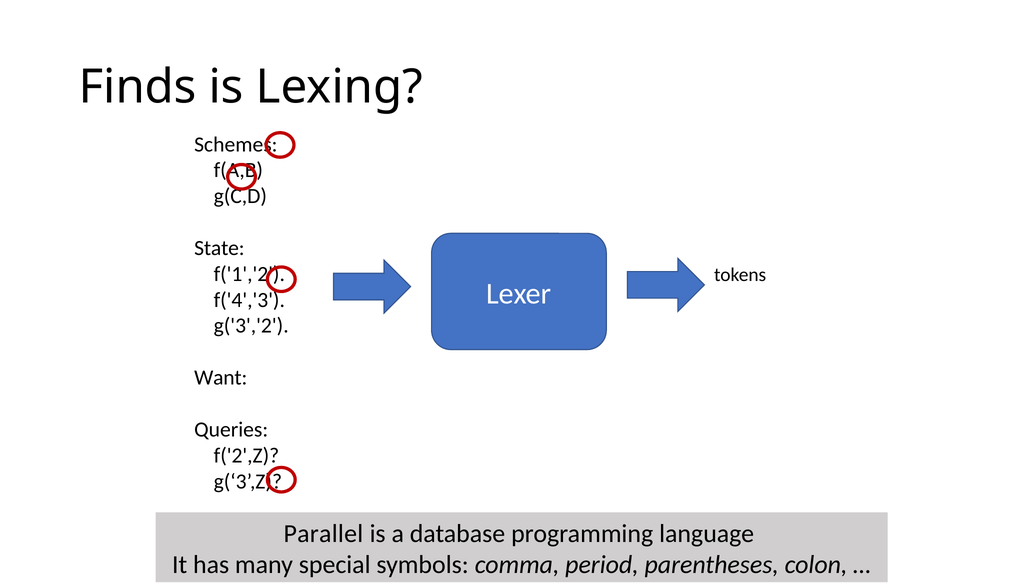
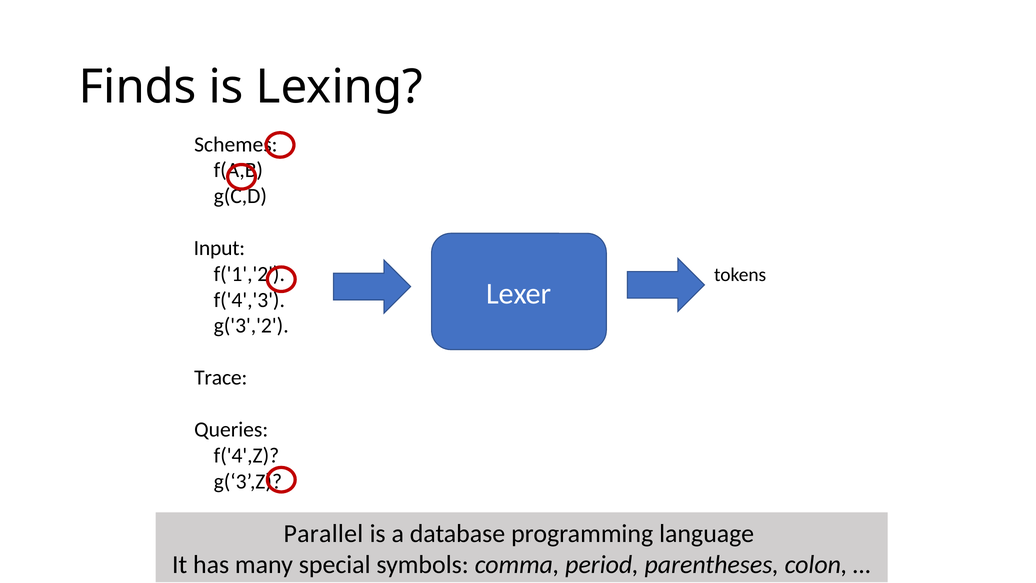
State: State -> Input (219, 248)
Want: Want -> Trace (221, 378)
f('2',Z: f('2',Z -> f('4',Z (246, 455)
